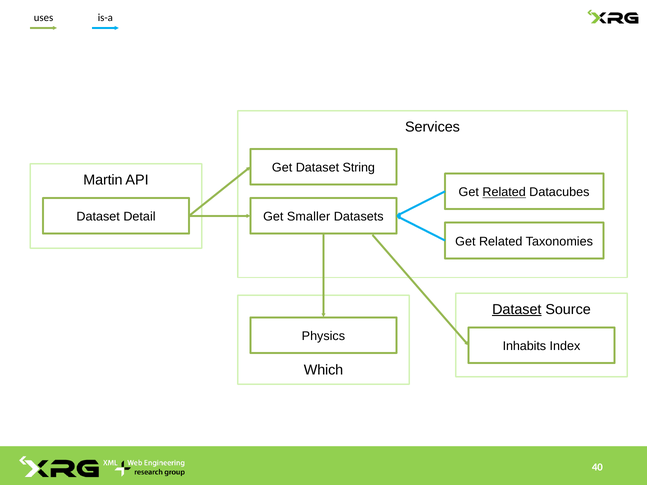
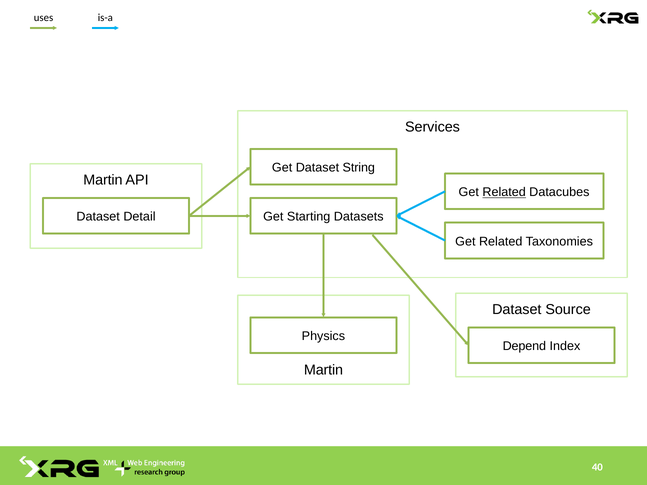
Smaller: Smaller -> Starting (309, 217)
Dataset underline: present -> none (517, 310)
Inhabits: Inhabits -> Depend (524, 346)
Which: Which -> Martin (324, 370)
